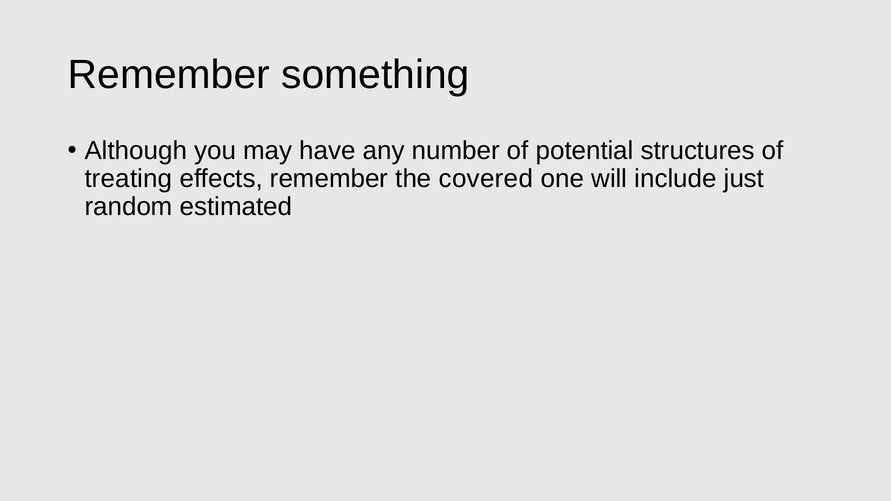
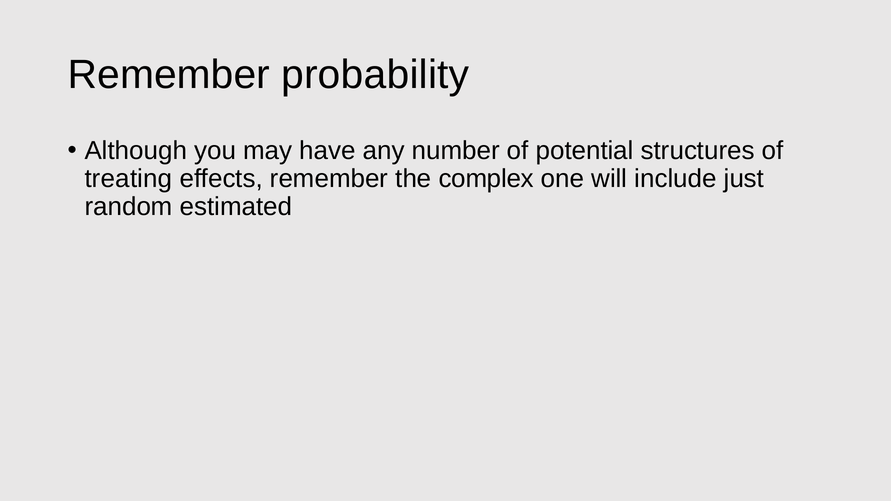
something: something -> probability (375, 75)
covered: covered -> complex (486, 179)
